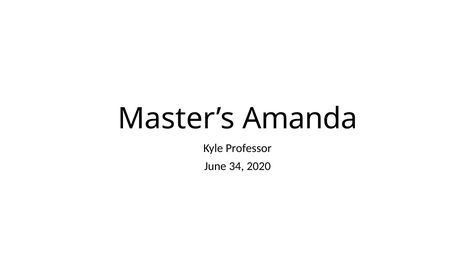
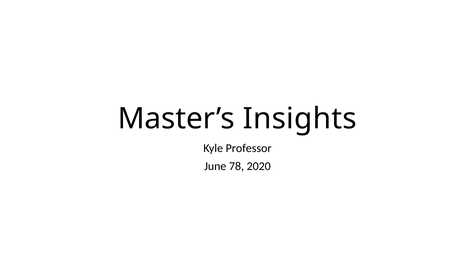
Amanda: Amanda -> Insights (300, 119)
34: 34 -> 78 (237, 166)
